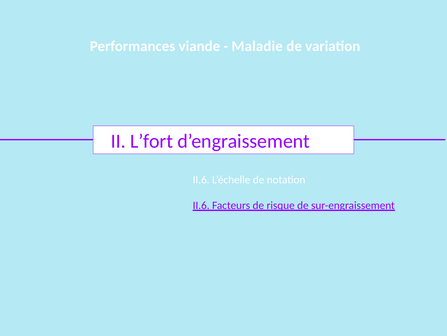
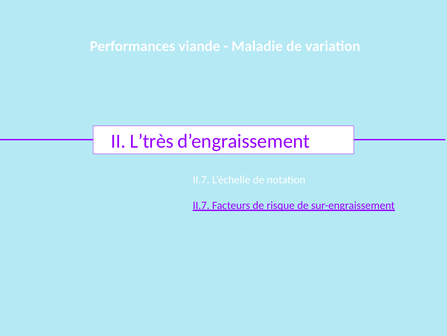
L’fort: L’fort -> L’très (152, 141)
II.6: II.6 -> II.7 (201, 179)
II.6: II.6 -> II.7 (201, 205)
